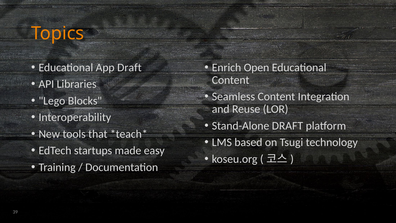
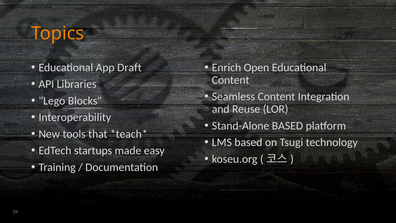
Stand-Alone DRAFT: DRAFT -> BASED (287, 126)
